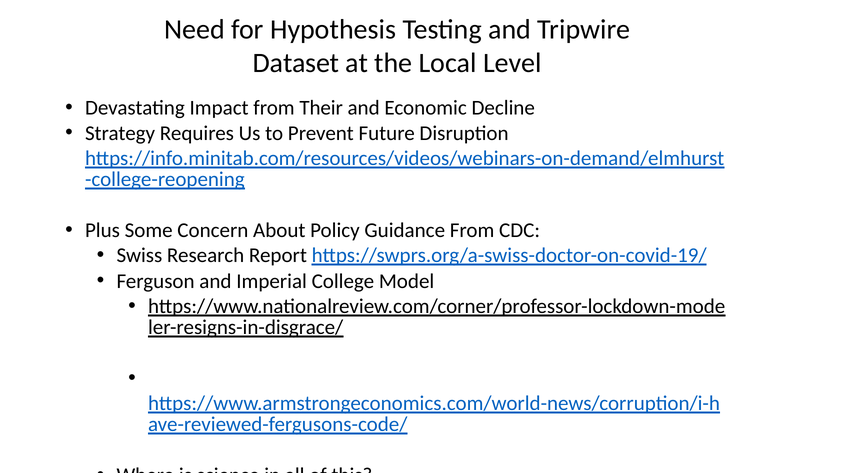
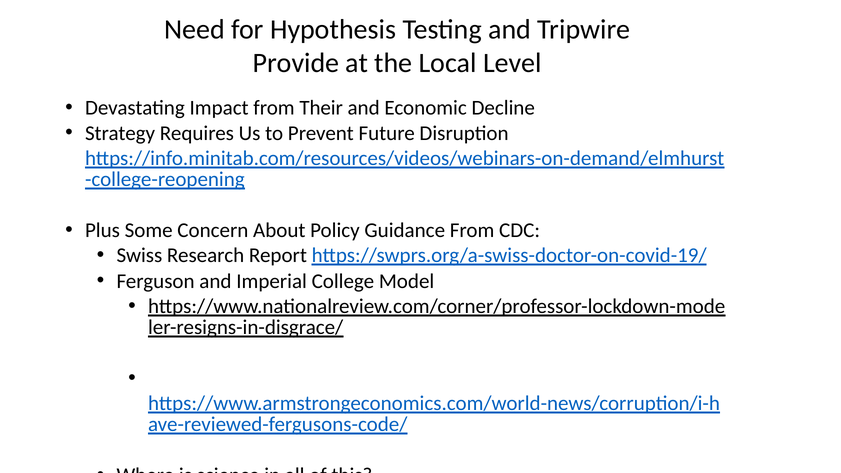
Dataset: Dataset -> Provide (296, 63)
